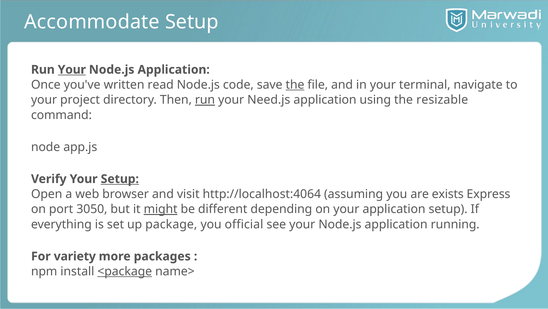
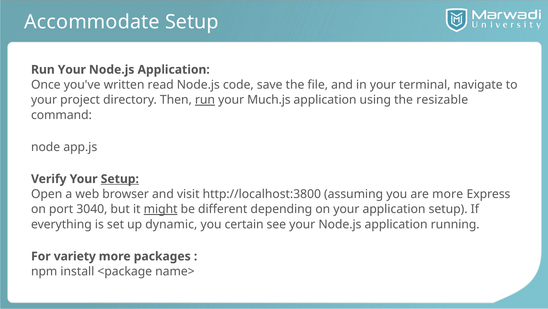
Your underline: present -> none (72, 69)
the underline: present -> none (295, 85)
Need.js: Need.js -> Much.js (269, 100)
http://localhost:4064: http://localhost:4064 -> http://localhost:3800 (262, 194)
are exists: exists -> more (448, 194)
3050: 3050 -> 3040 (92, 209)
package: package -> dynamic (171, 224)
official: official -> certain (244, 224)
<package underline: present -> none (125, 271)
